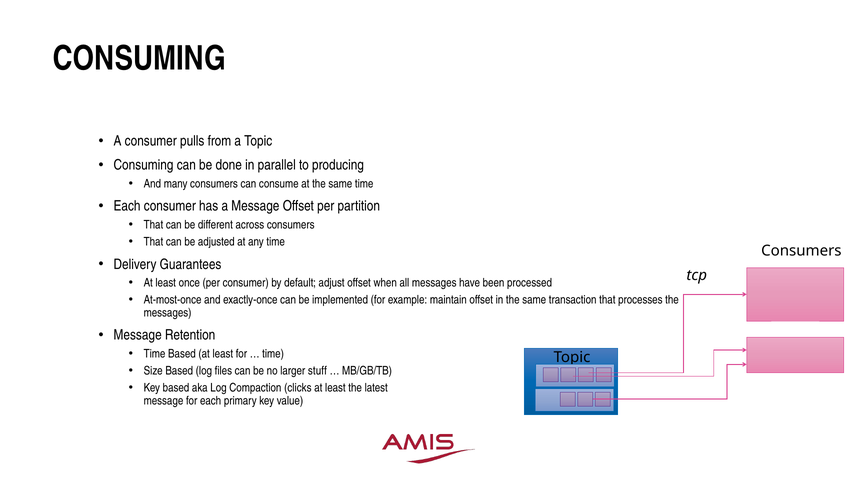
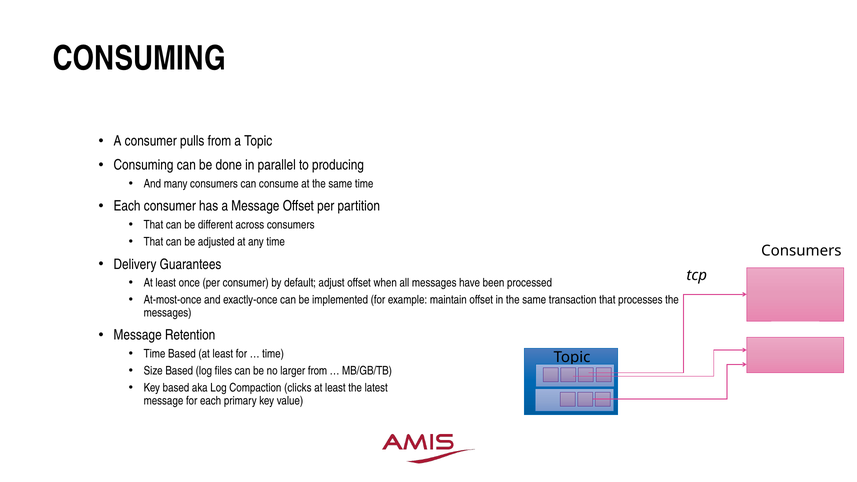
larger stuff: stuff -> from (318, 371)
